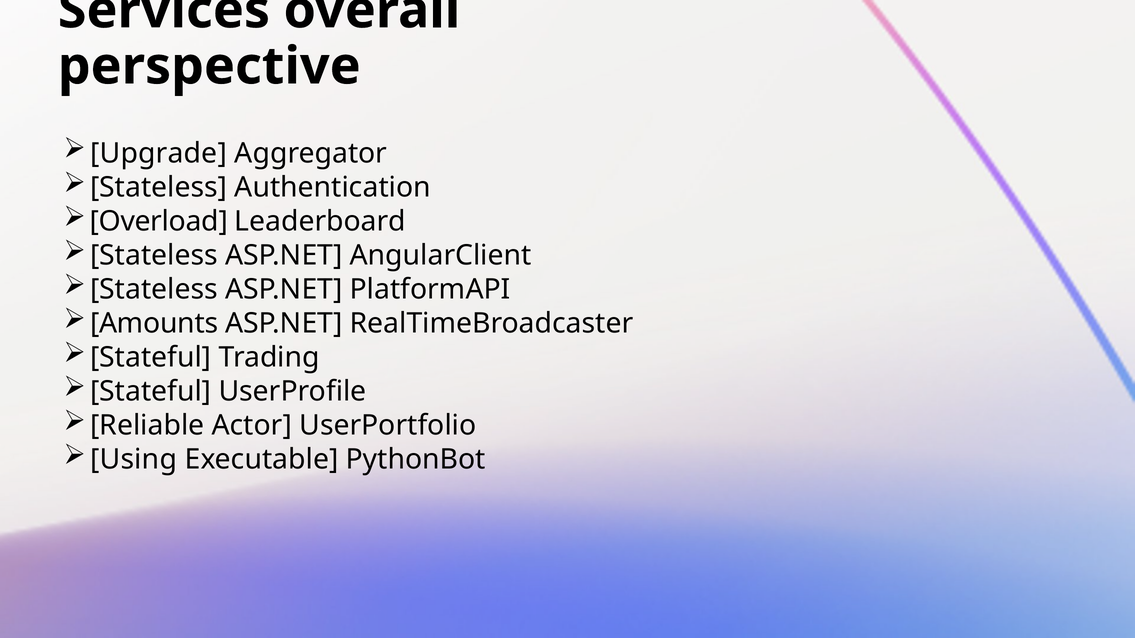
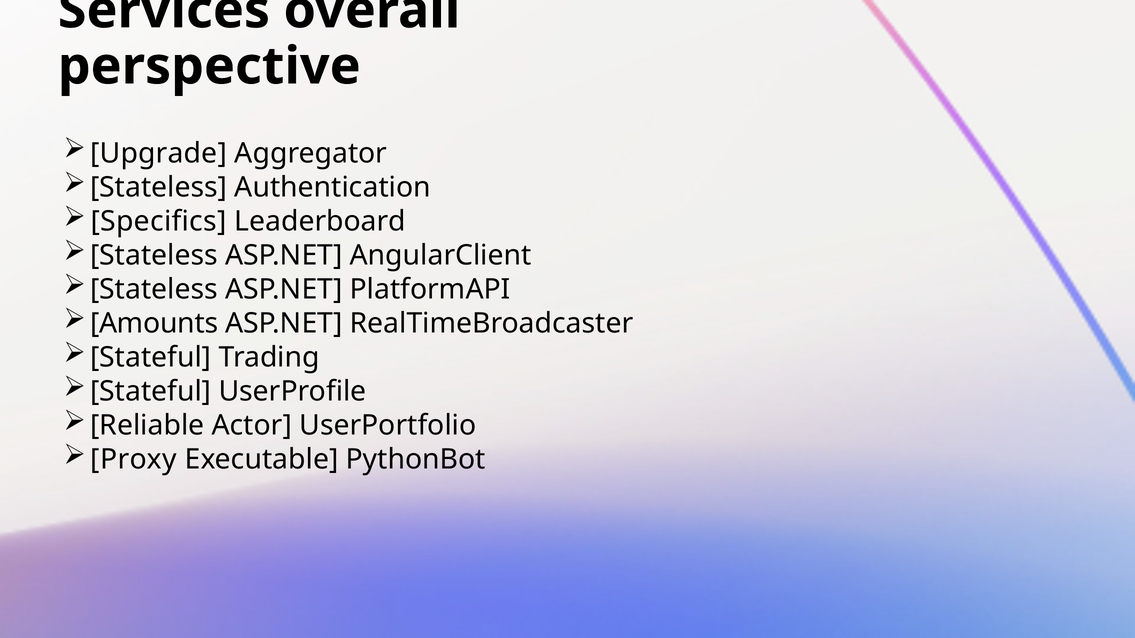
Overload: Overload -> Specifics (159, 221)
Using: Using -> Proxy (134, 460)
